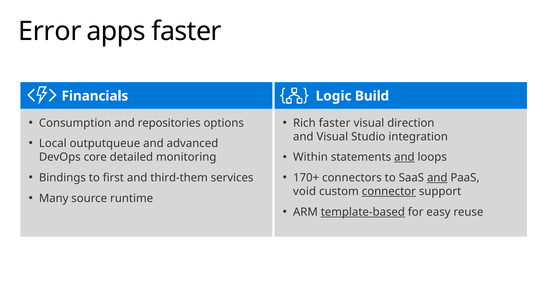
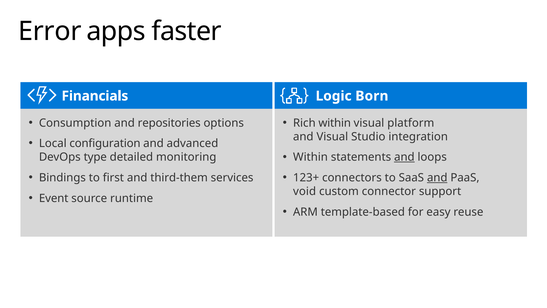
Build: Build -> Born (372, 96)
Rich faster: faster -> within (335, 123)
direction: direction -> platform (411, 123)
outputqueue: outputqueue -> configuration (105, 143)
core: core -> type (95, 157)
170+: 170+ -> 123+ (306, 178)
connector underline: present -> none (389, 191)
Many: Many -> Event (54, 198)
template-based underline: present -> none (363, 212)
